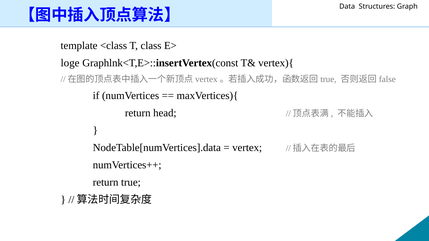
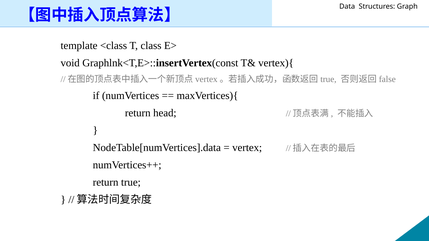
loge: loge -> void (70, 63)
